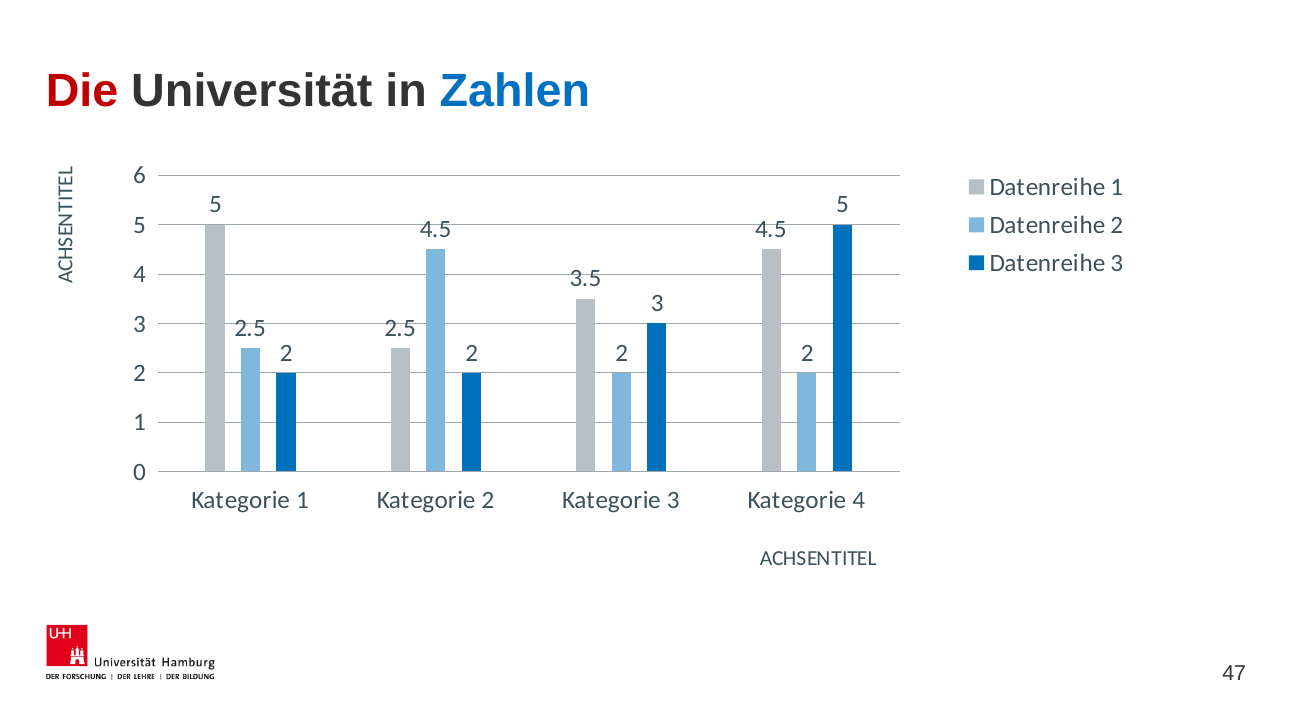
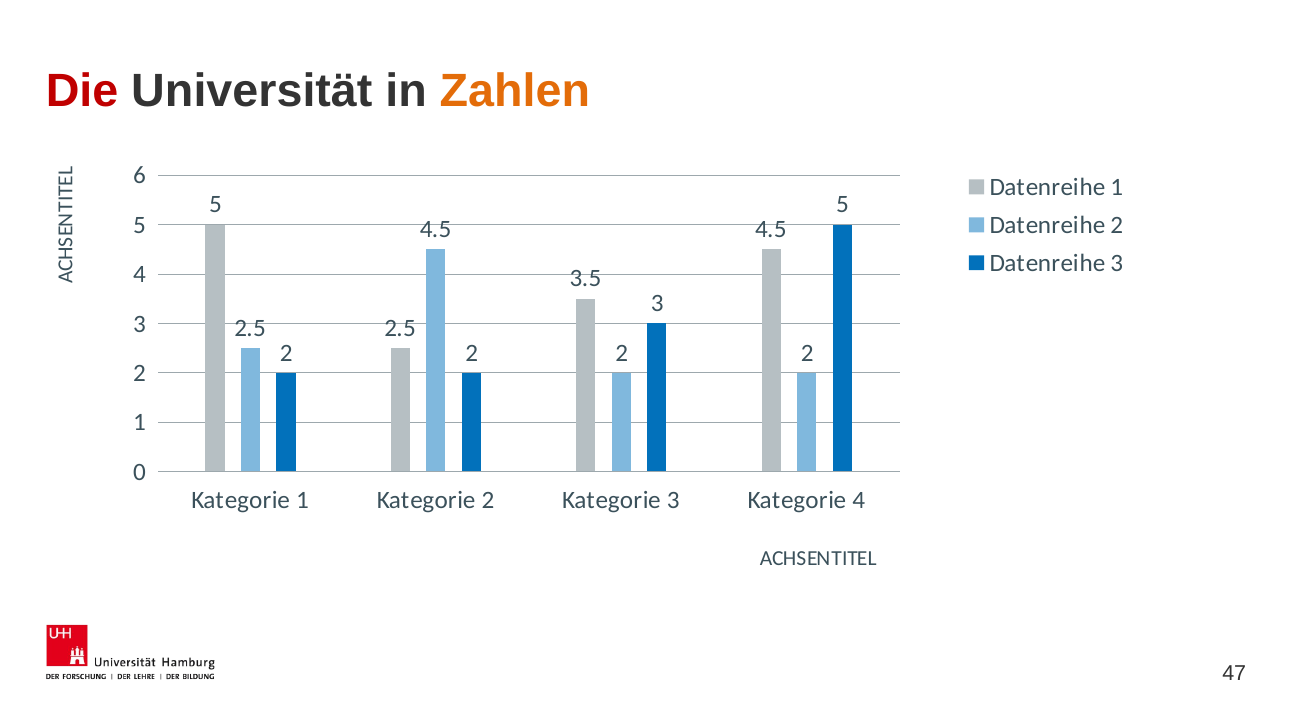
Zahlen colour: blue -> orange (515, 91)
